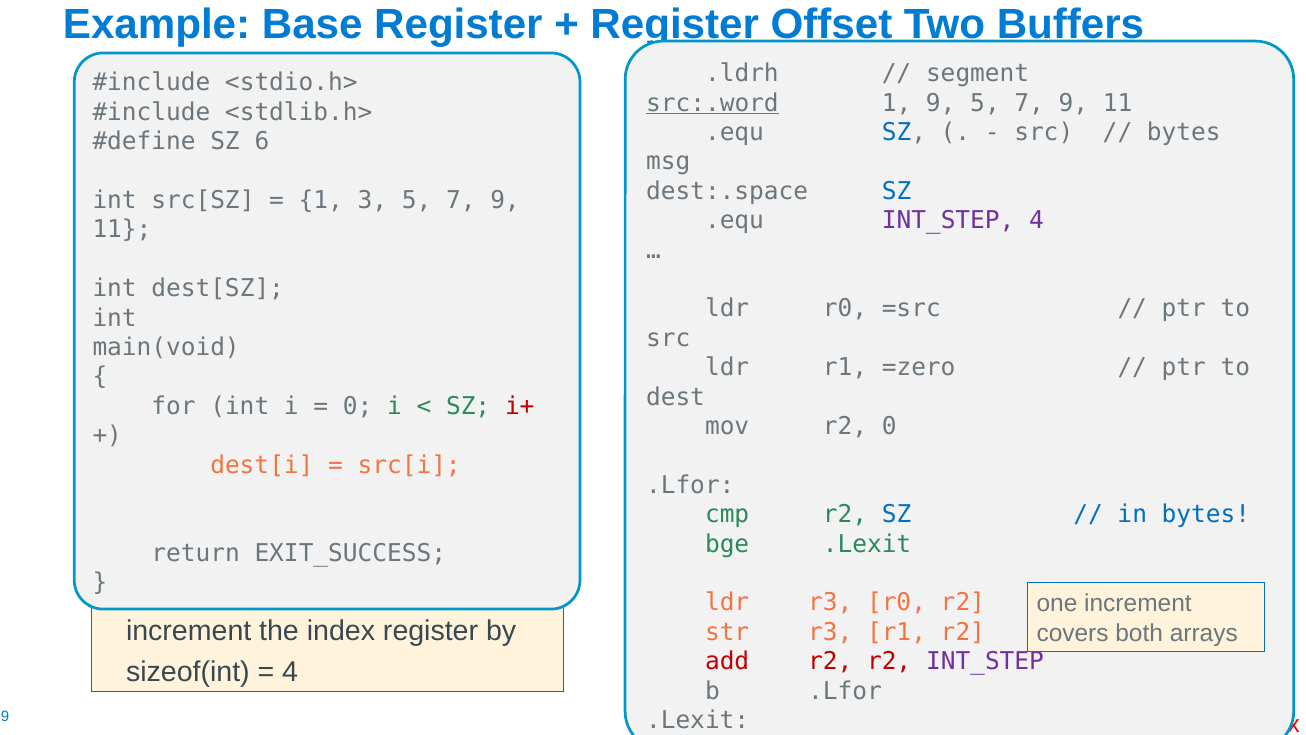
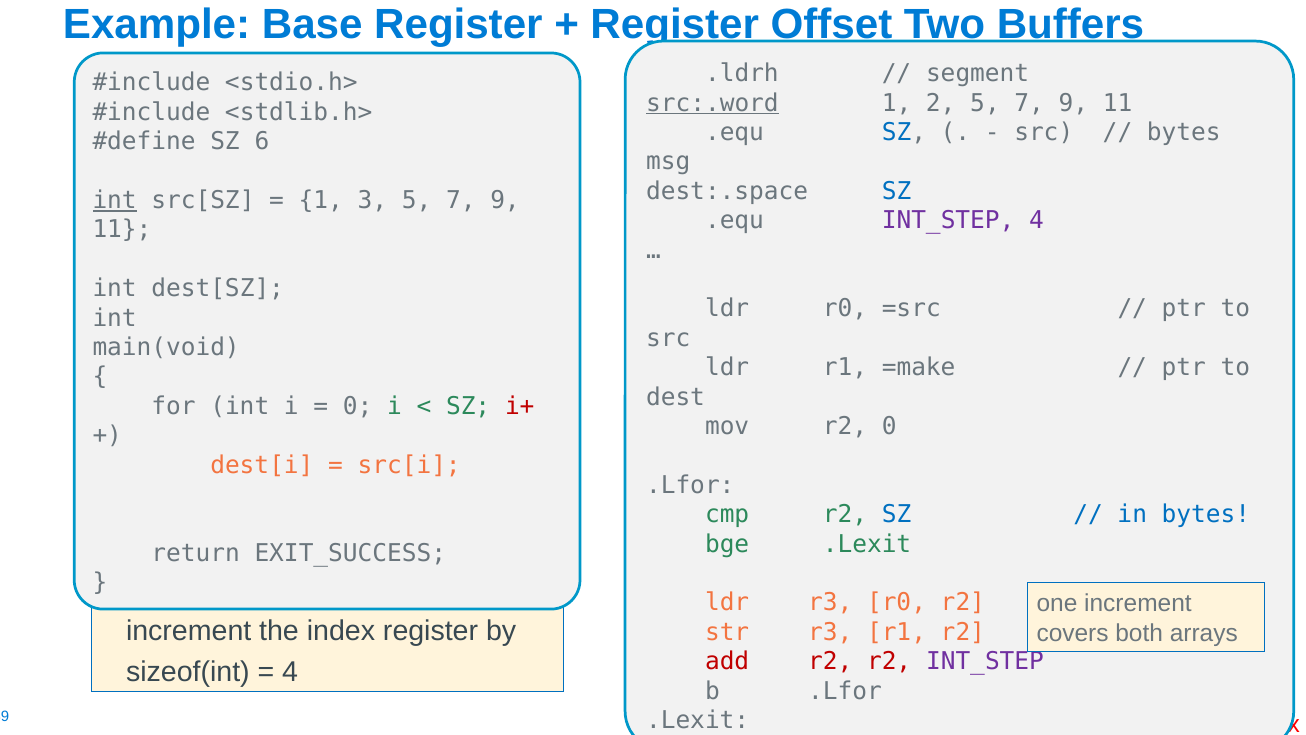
1 9: 9 -> 2 (941, 103)
int underline: none -> present (115, 200)
=zero: =zero -> =make (919, 367)
